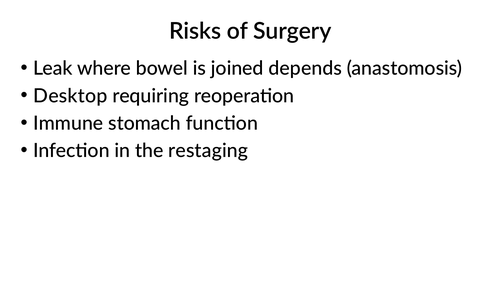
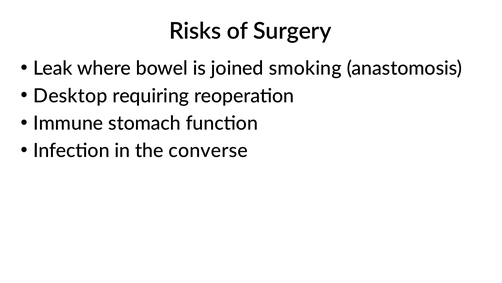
depends: depends -> smoking (305, 68)
restaging: restaging -> converse (208, 150)
